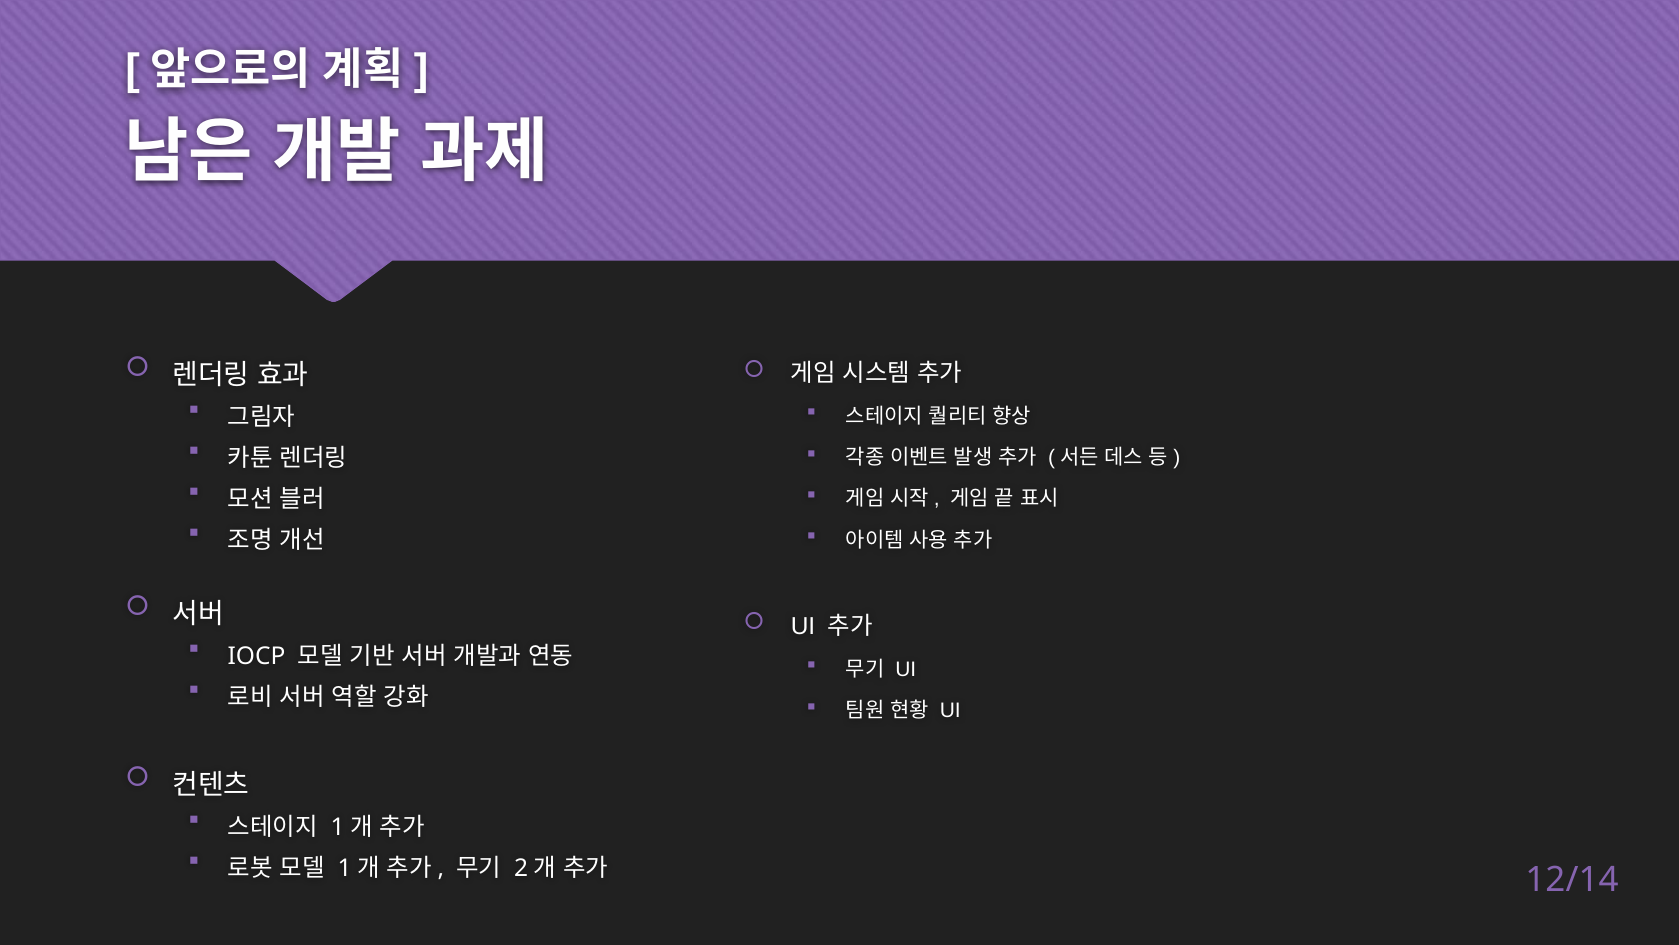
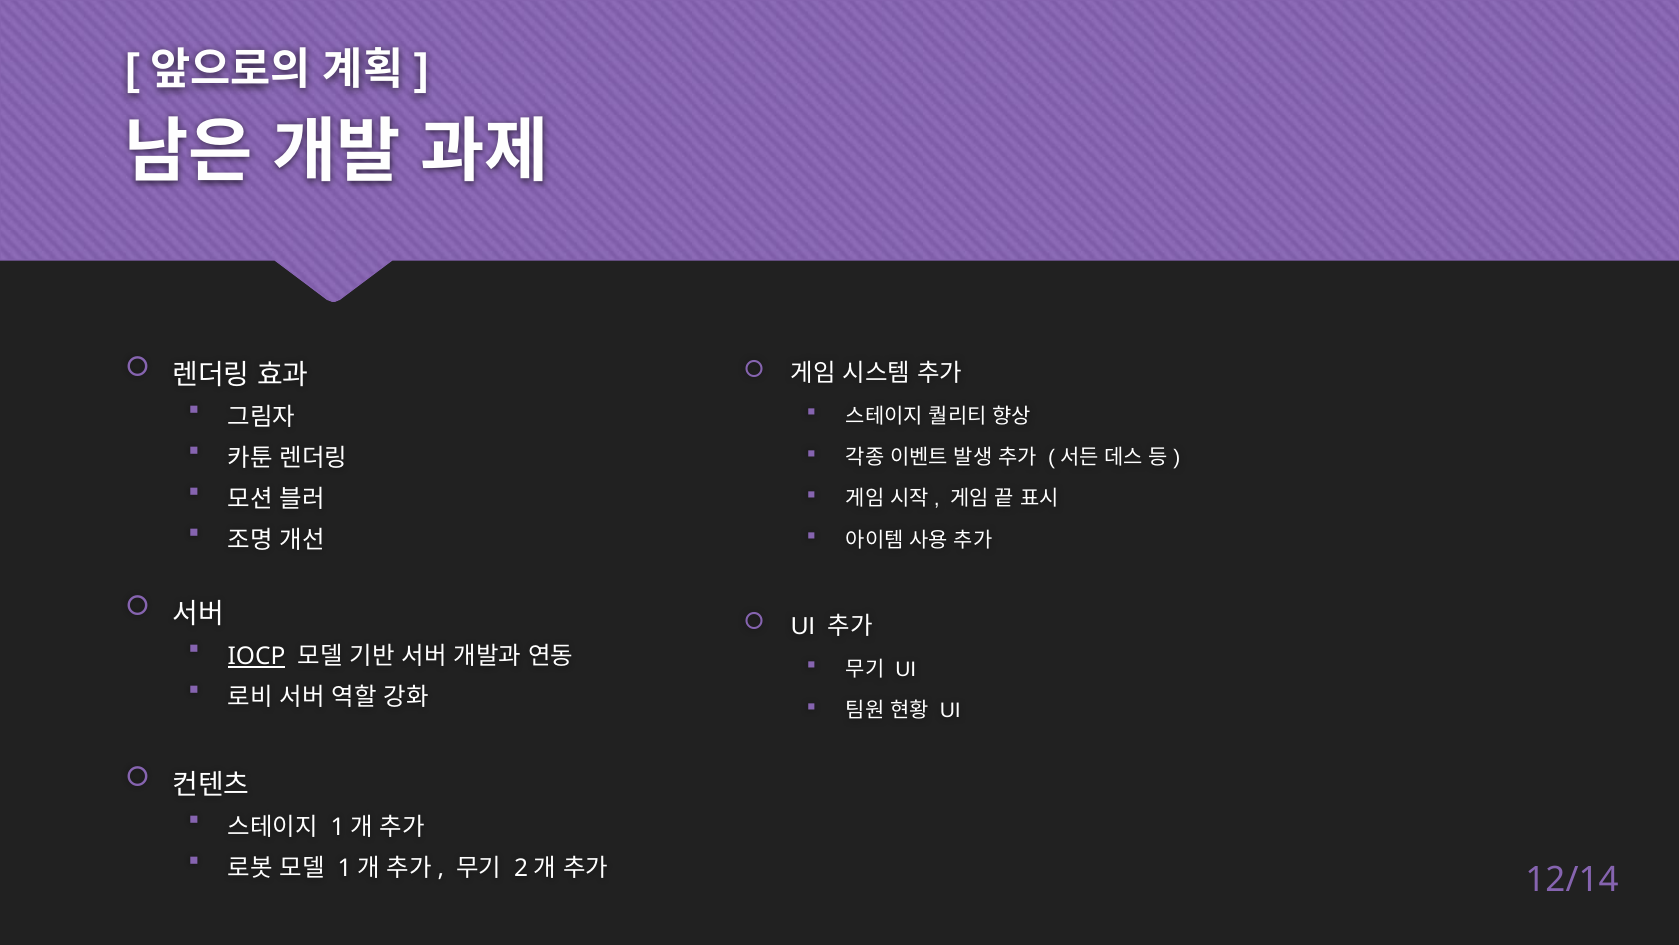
IOCP underline: none -> present (256, 656)
